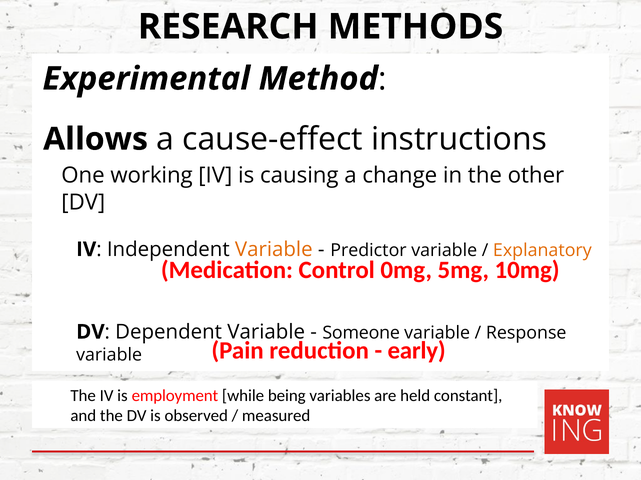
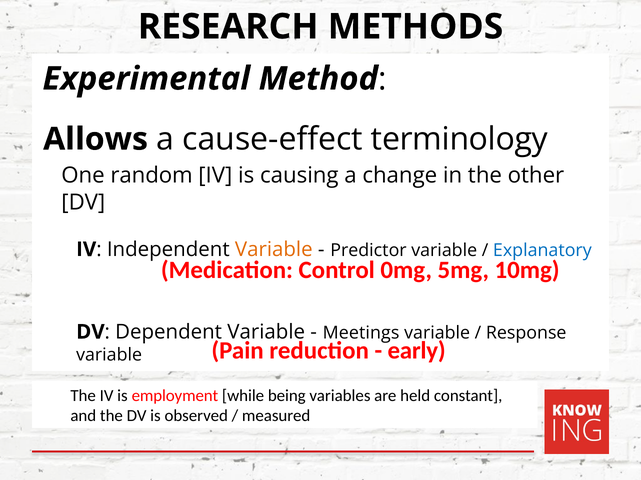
instructions: instructions -> terminology (459, 139)
working: working -> random (152, 176)
Explanatory colour: orange -> blue (542, 251)
Someone: Someone -> Meetings (361, 333)
